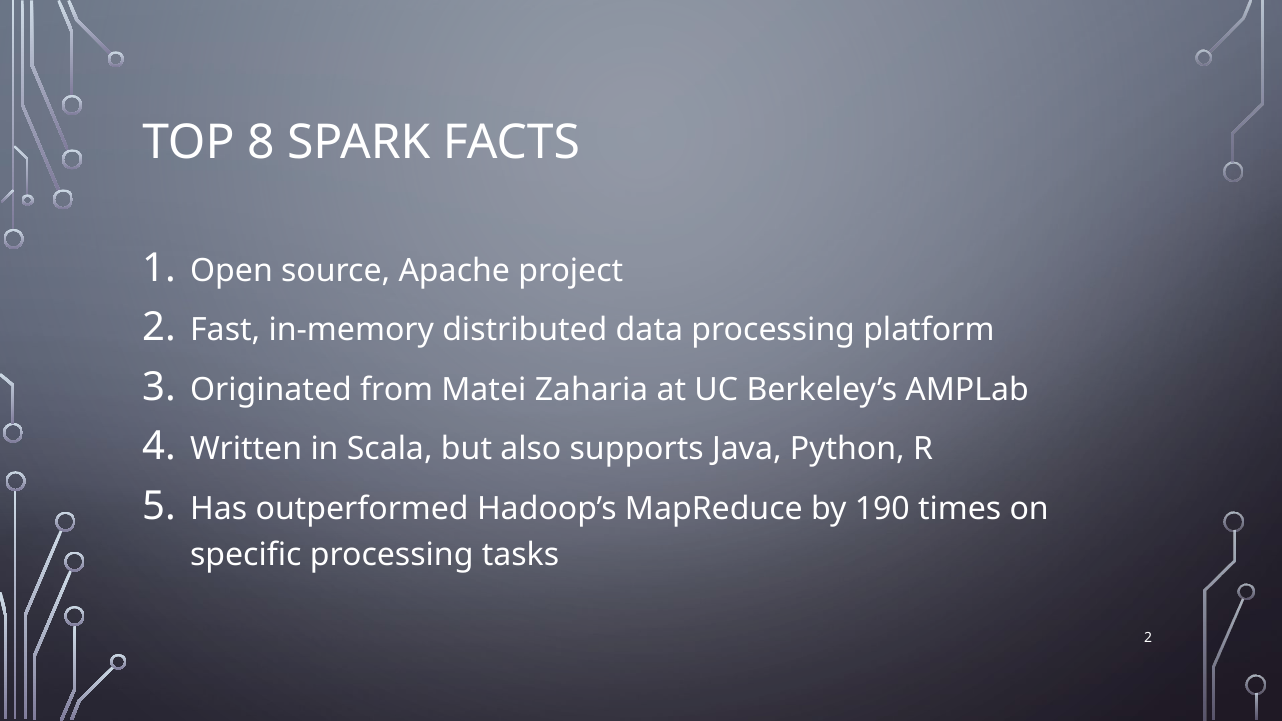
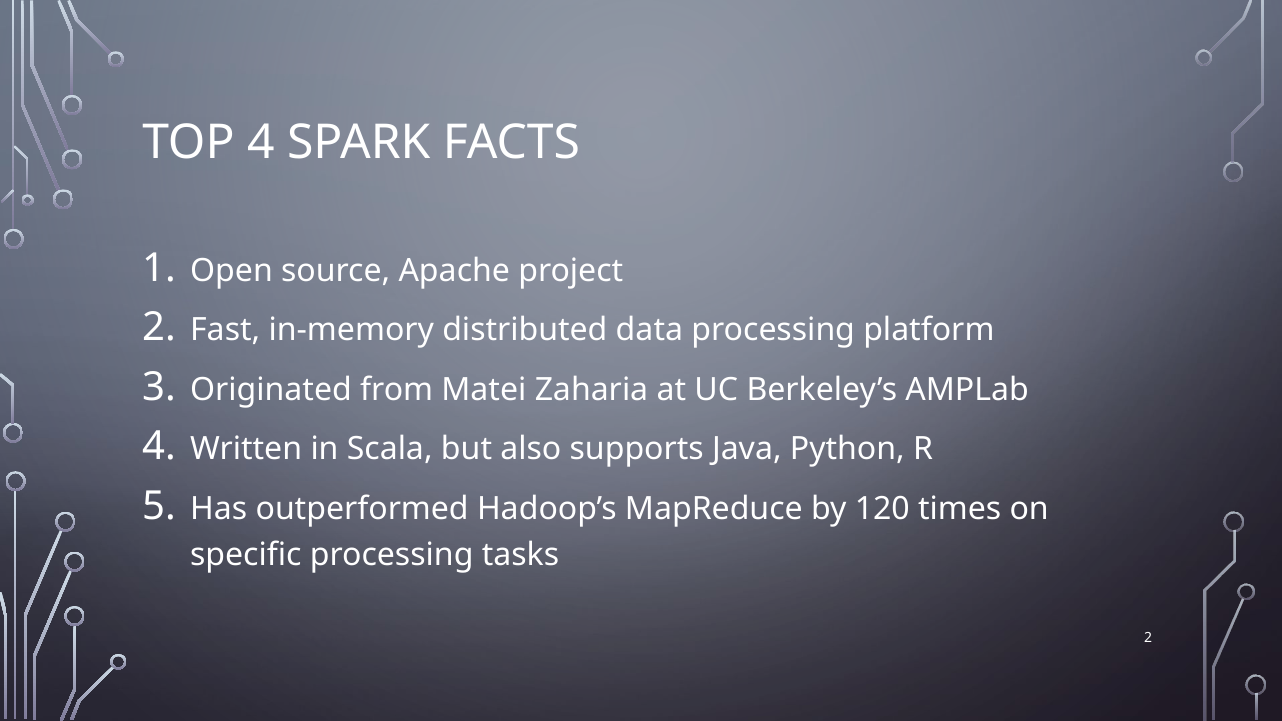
TOP 8: 8 -> 4 (261, 142)
190: 190 -> 120 (882, 509)
